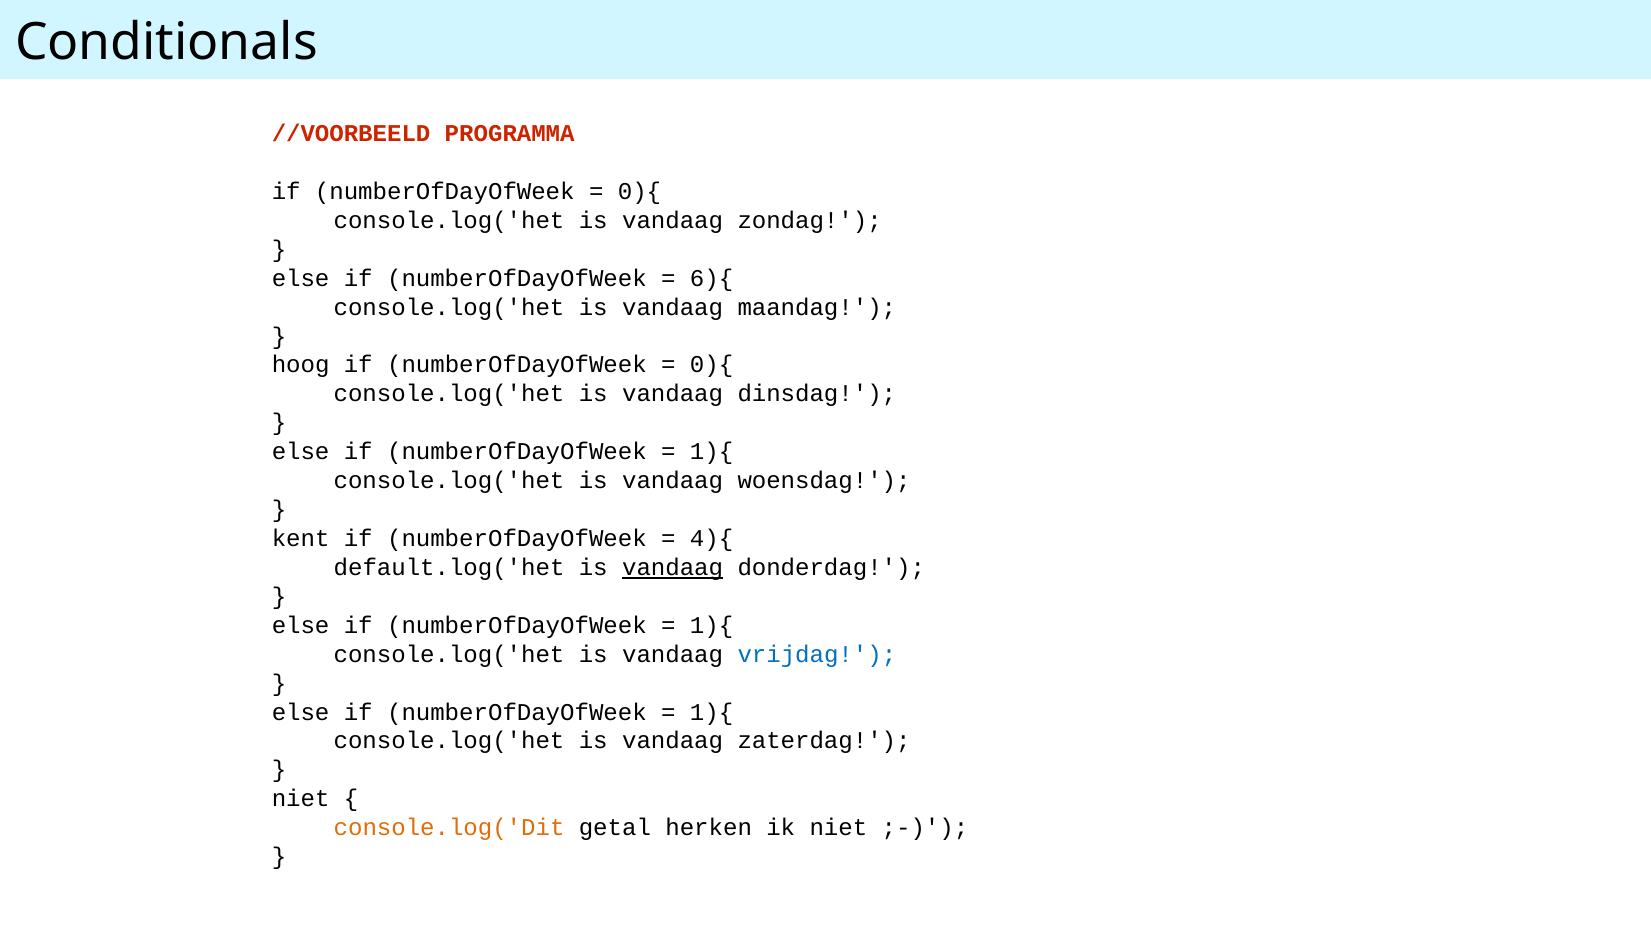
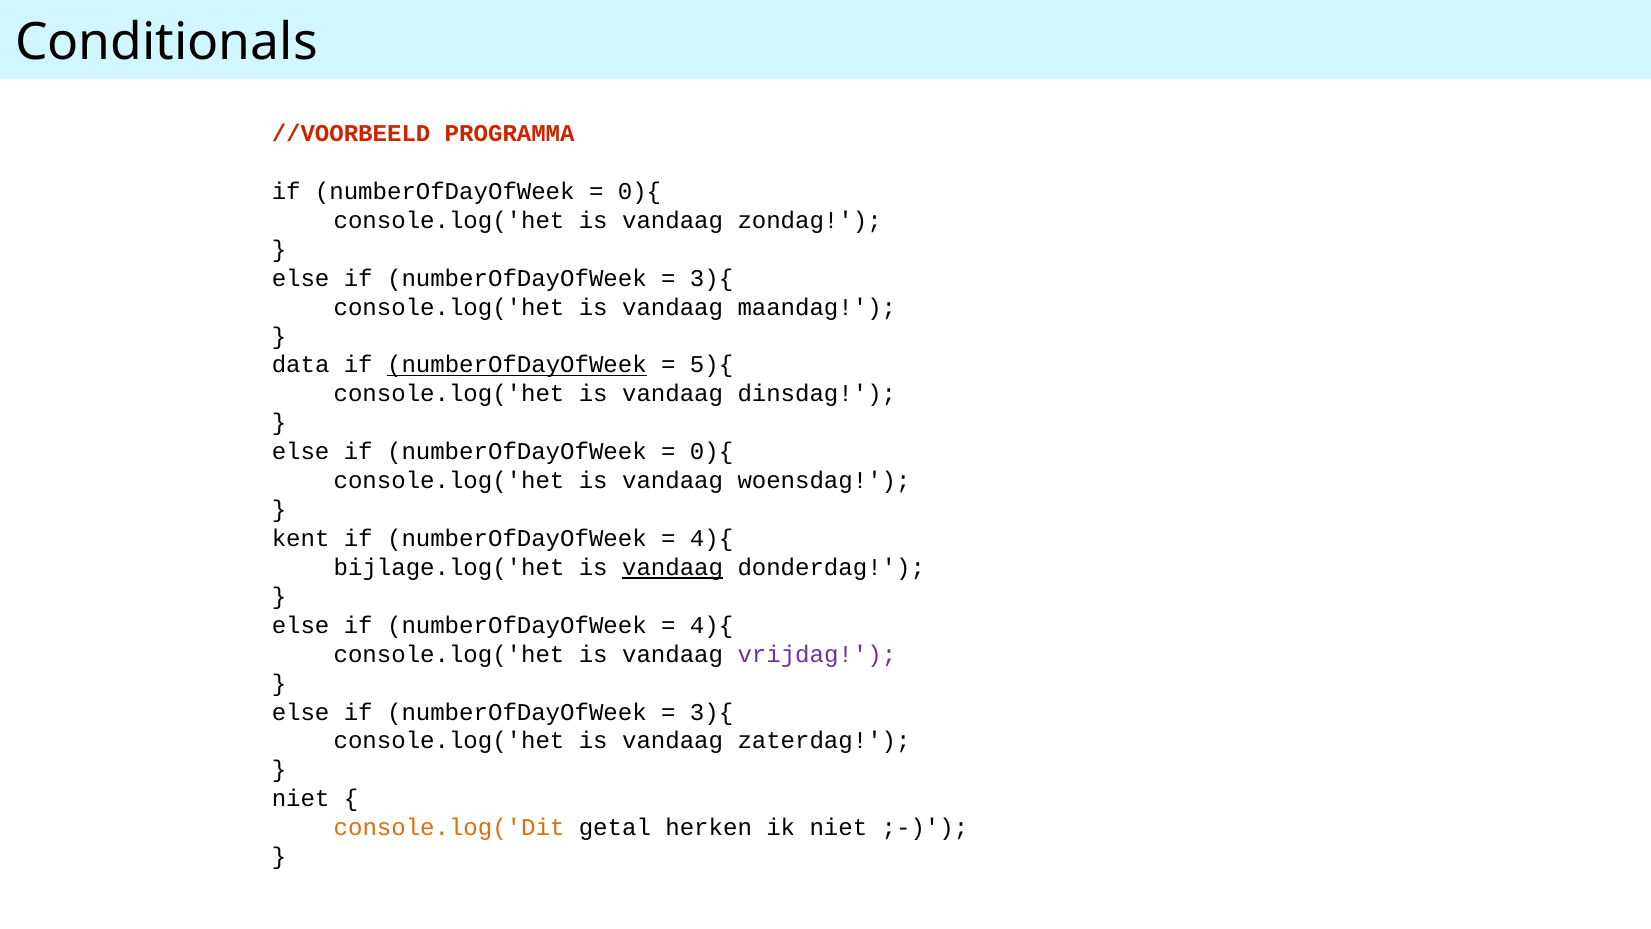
6){: 6){ -> 3){ (712, 278)
hoog: hoog -> data (301, 365)
numberOfDayOfWeek underline: none -> present (517, 365)
0){: 0){ -> 5){ (712, 365)
1){: 1){ -> 0){ (712, 452)
default.log('het: default.log('het -> bijlage.log('het (449, 567)
1){: 1){ -> 4){ (712, 625)
vrijdag colour: blue -> purple (817, 654)
1){: 1){ -> 3){ (712, 712)
